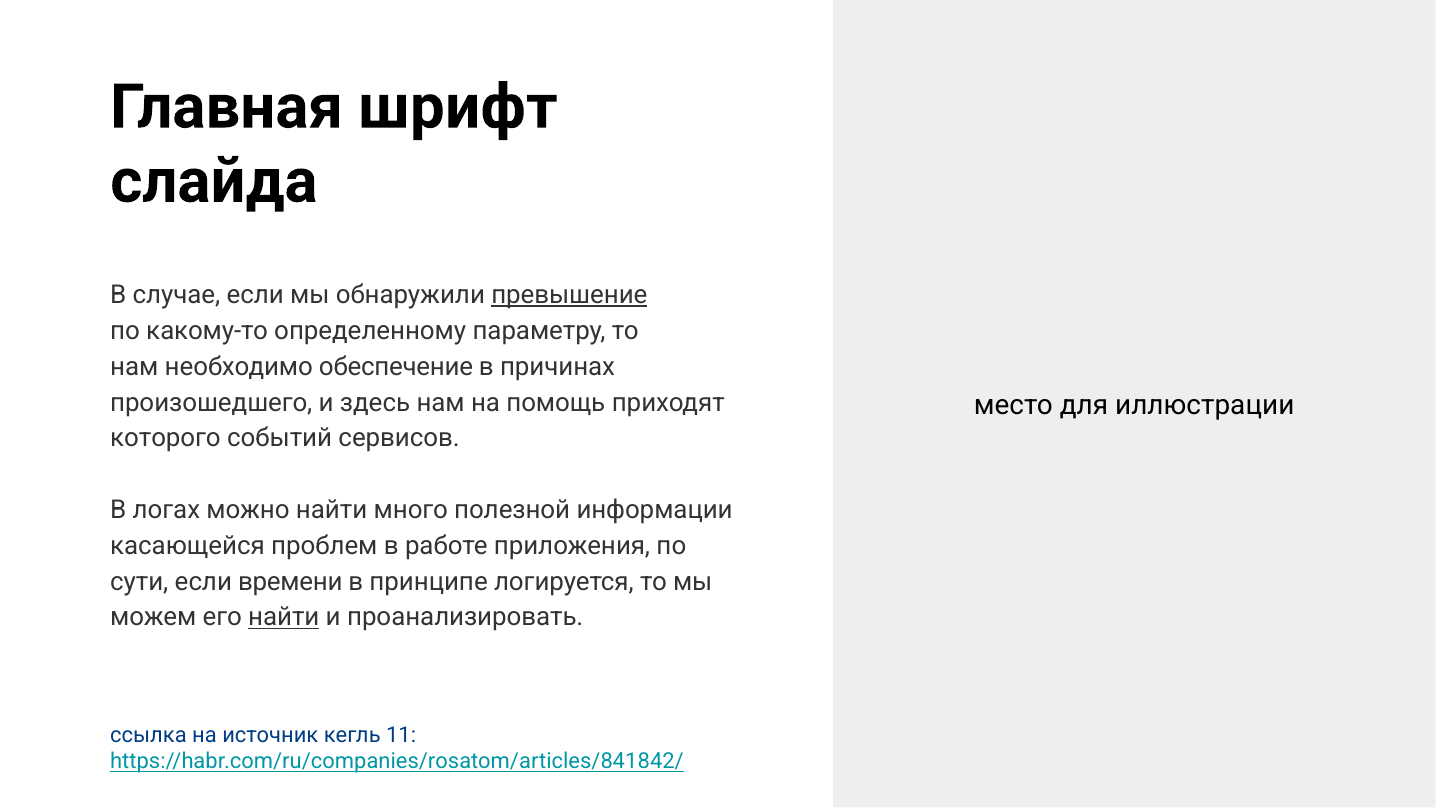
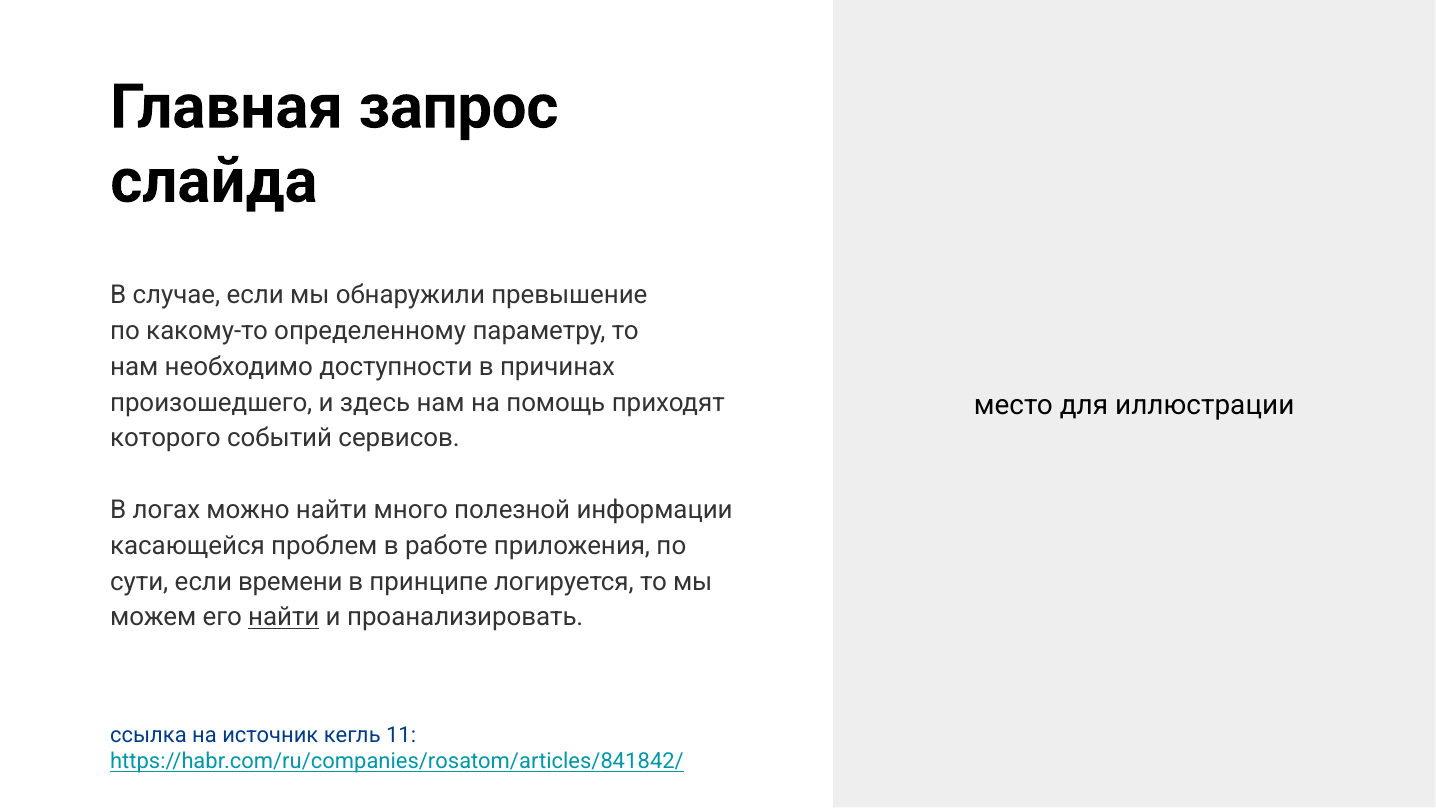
шрифт: шрифт -> запрос (458, 107)
превышение underline: present -> none (569, 295)
обеспечение: обеспечение -> доступности (396, 367)
